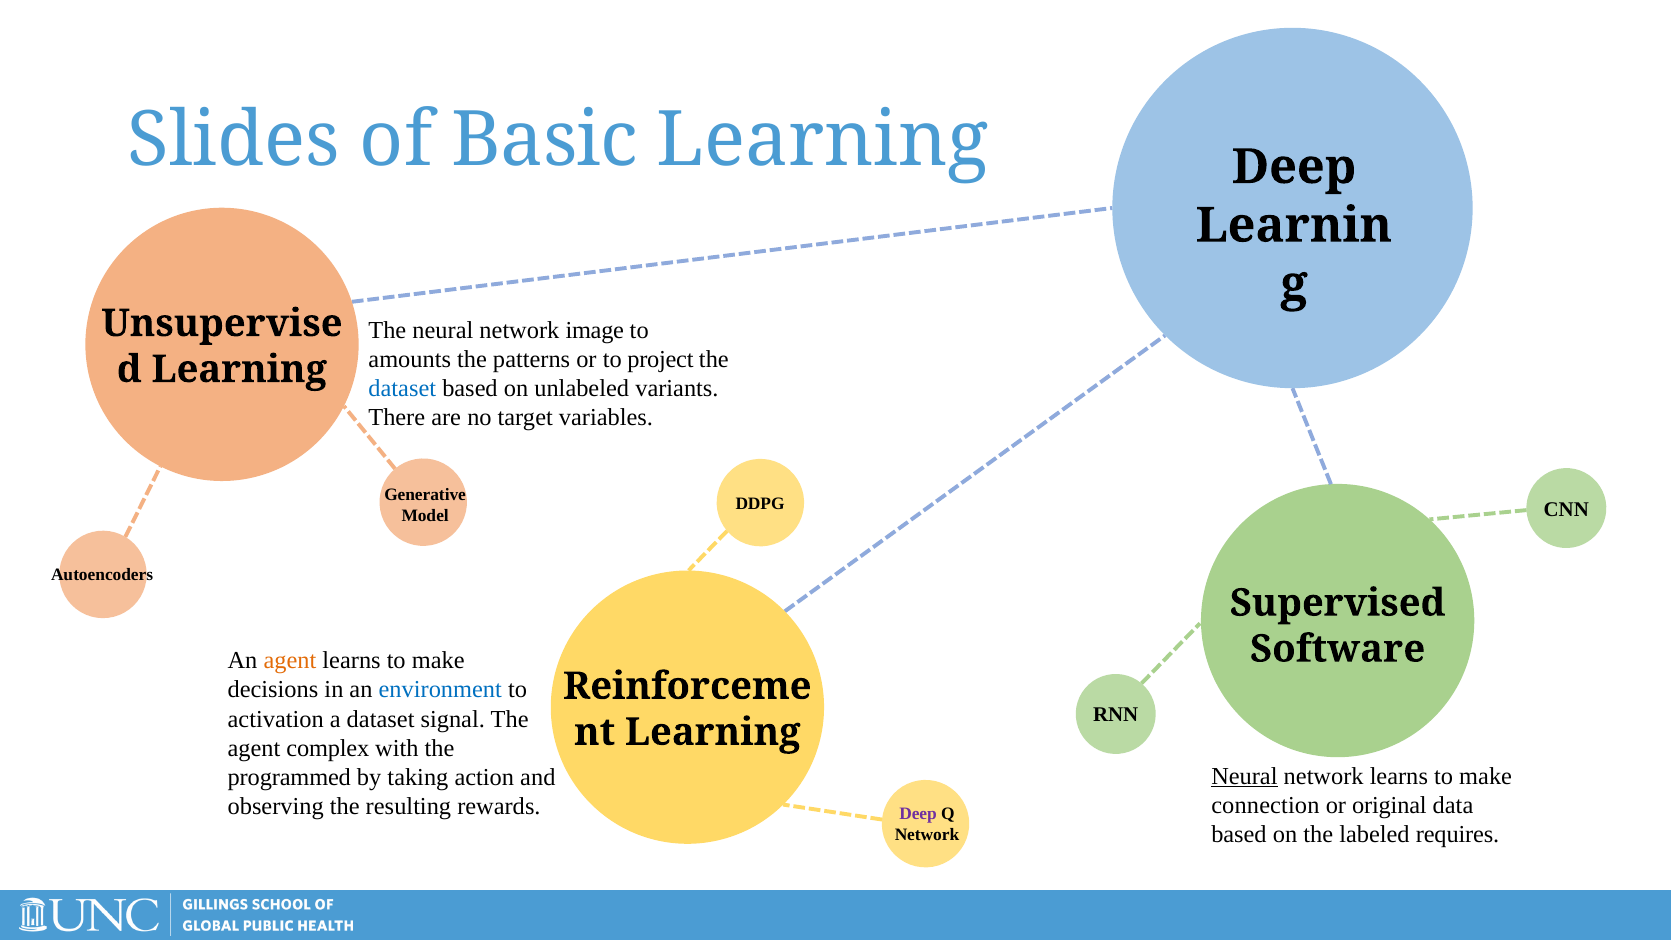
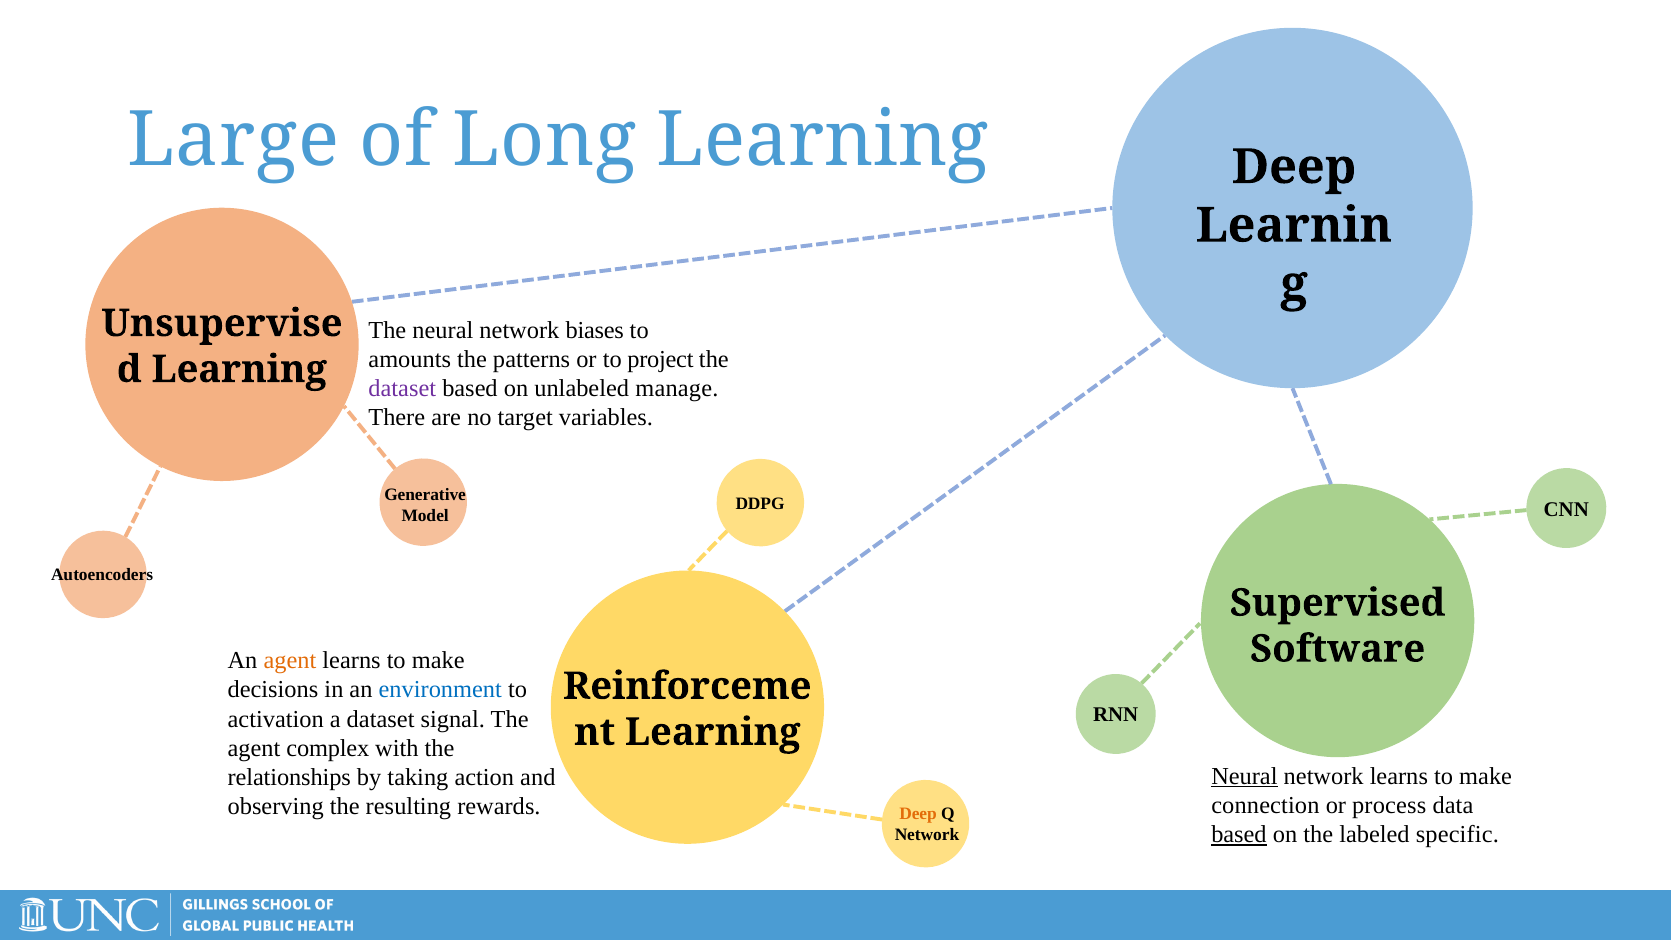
Slides: Slides -> Large (233, 140)
Basic: Basic -> Long (544, 140)
image: image -> biases (595, 330)
dataset colour: blue -> purple (402, 389)
variants: variants -> manage (677, 389)
programmed: programmed -> relationships (289, 777)
original: original -> process (1389, 805)
Deep colour: purple -> orange (918, 814)
based underline: none -> present (1239, 835)
requires: requires -> specific (1457, 835)
